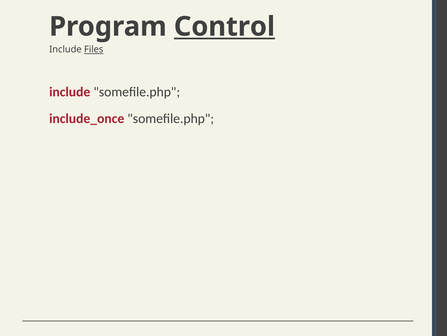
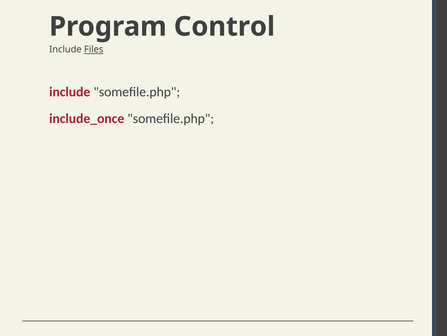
Control underline: present -> none (224, 27)
